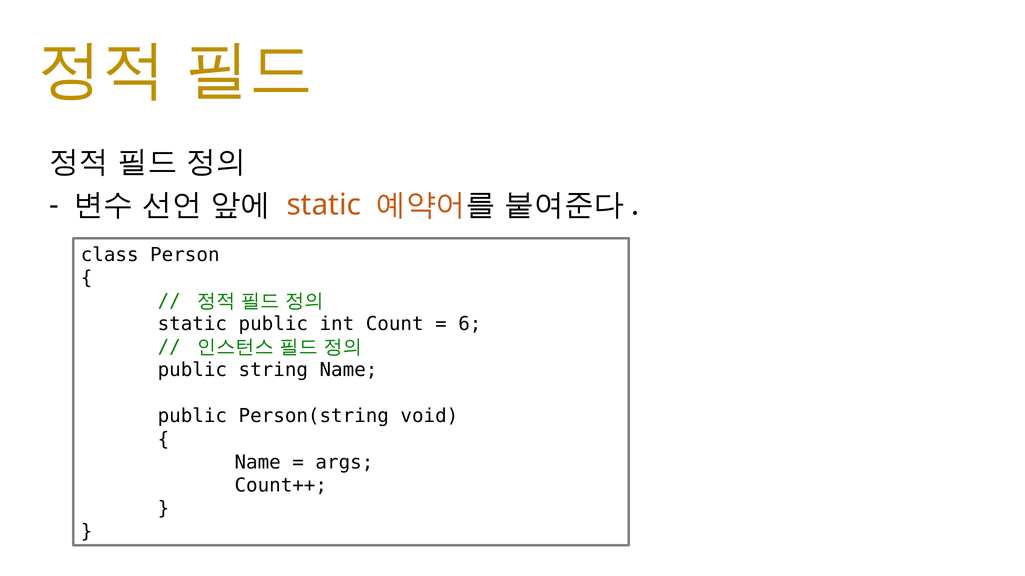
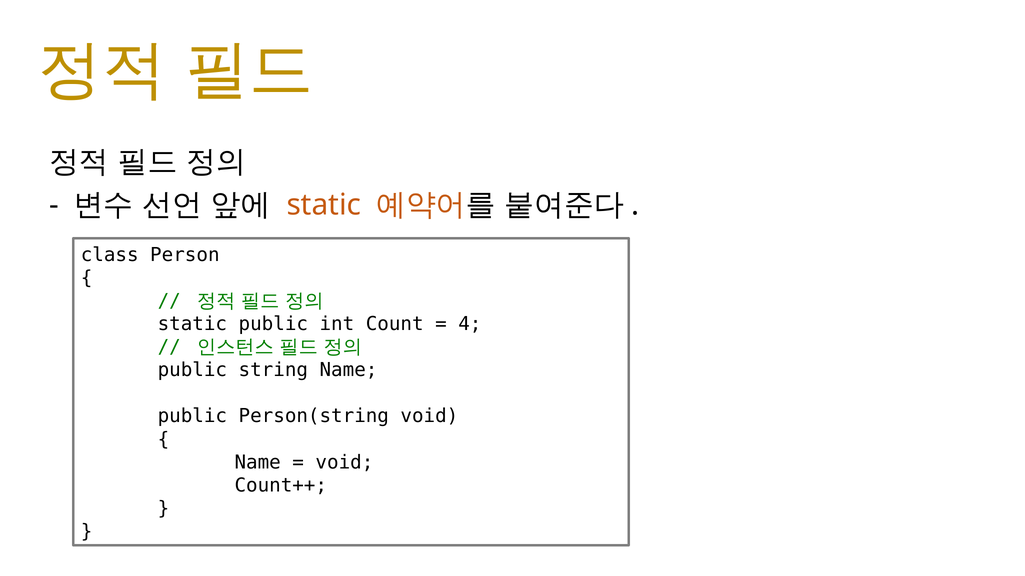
6: 6 -> 4 (470, 324)
args: args -> void (344, 463)
